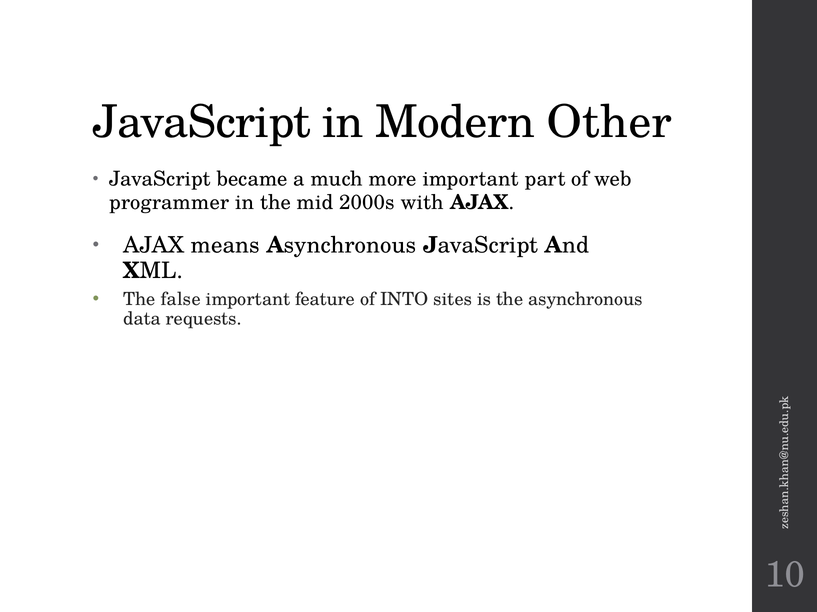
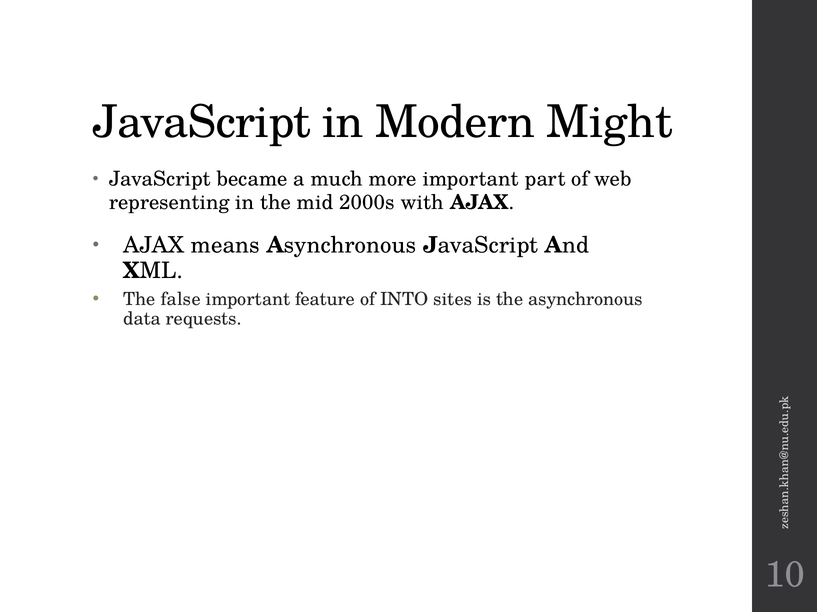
Other: Other -> Might (610, 122)
programmer: programmer -> representing (169, 203)
